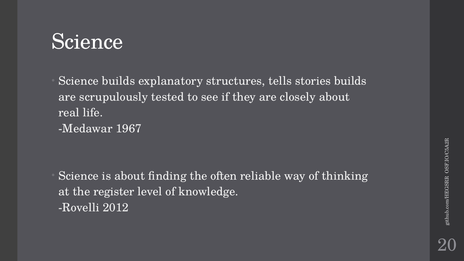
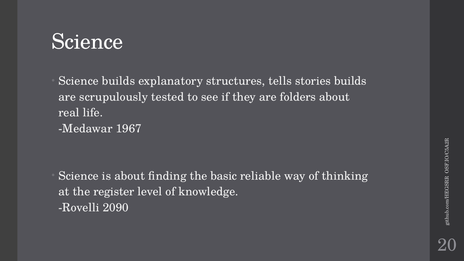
closely: closely -> folders (298, 97)
often: often -> basic (224, 176)
2012: 2012 -> 2090 (116, 208)
